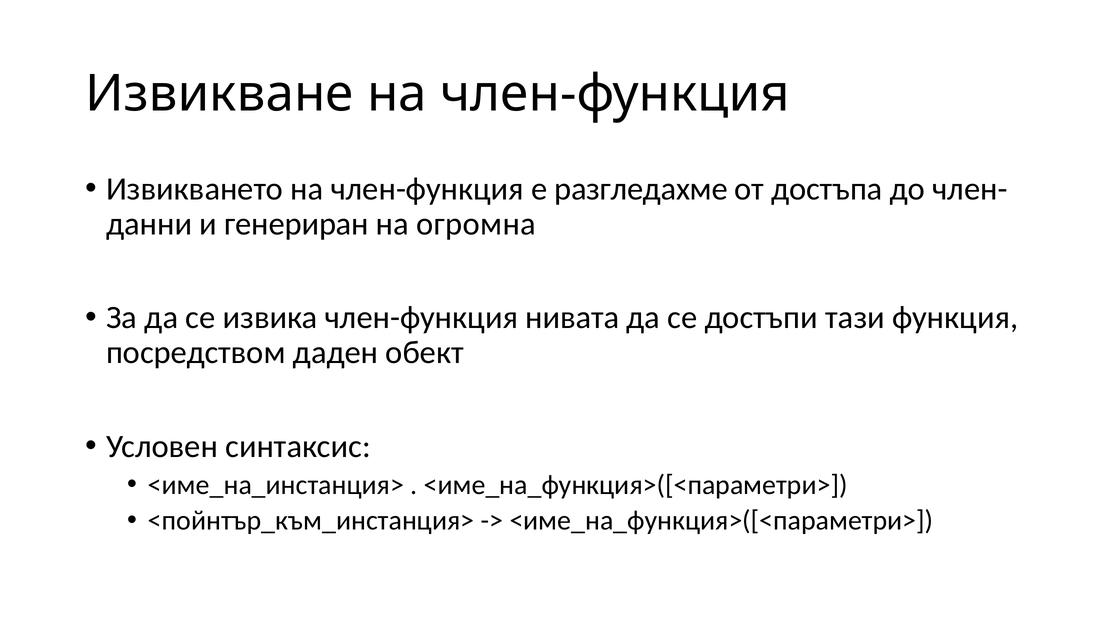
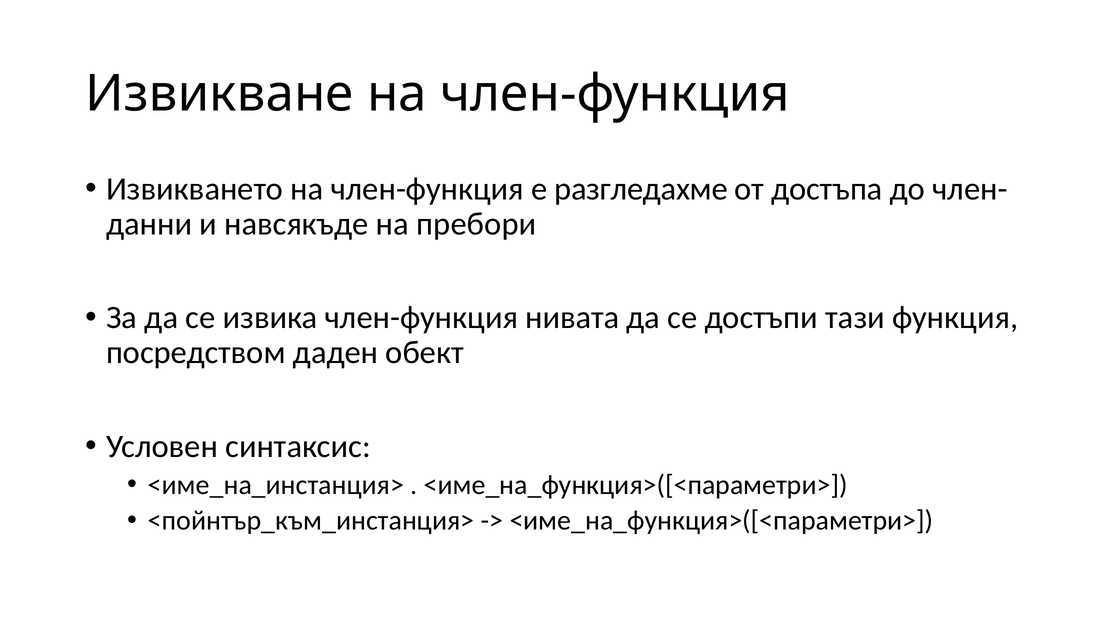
генериран: генериран -> навсякъде (297, 224)
огромна: огромна -> пребори (476, 224)
